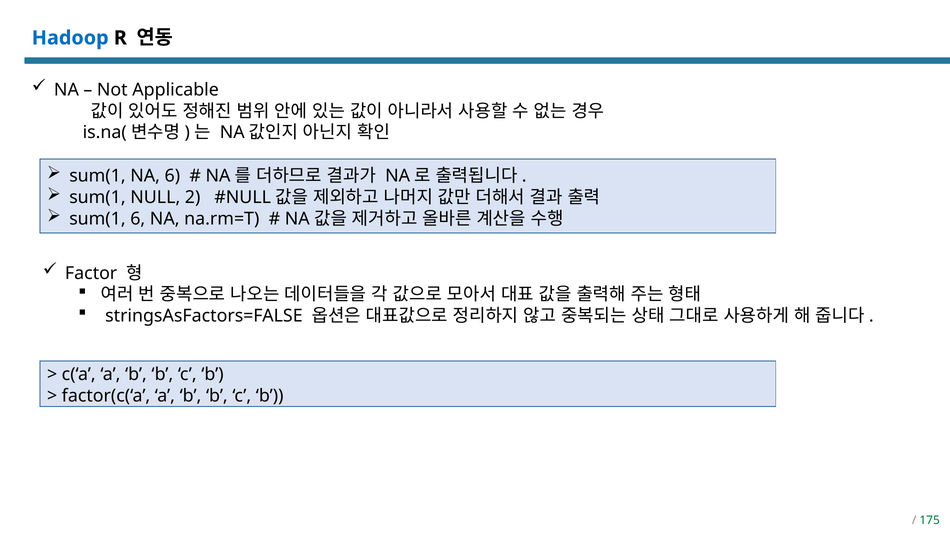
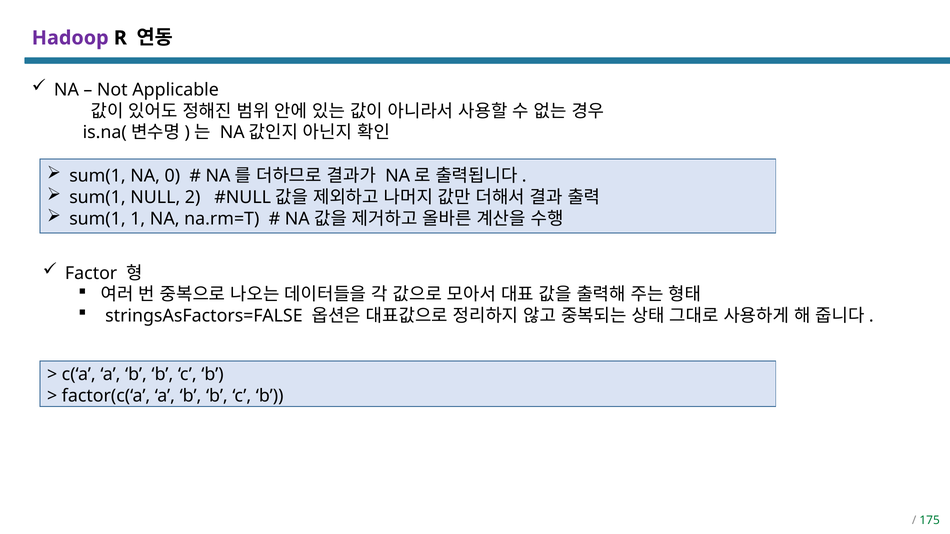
Hadoop colour: blue -> purple (70, 38)
NA 6: 6 -> 0 (172, 176)
sum(1 6: 6 -> 1 (138, 219)
